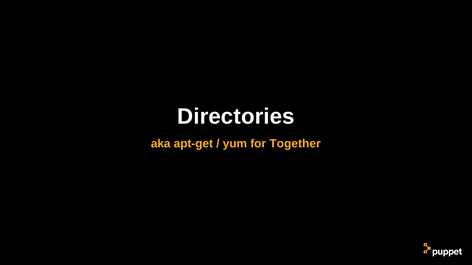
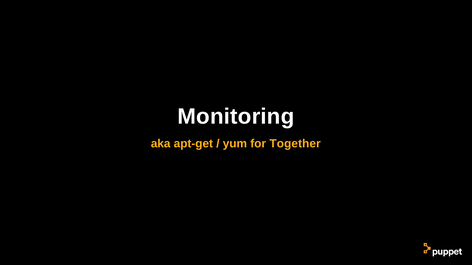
Directories: Directories -> Monitoring (236, 117)
